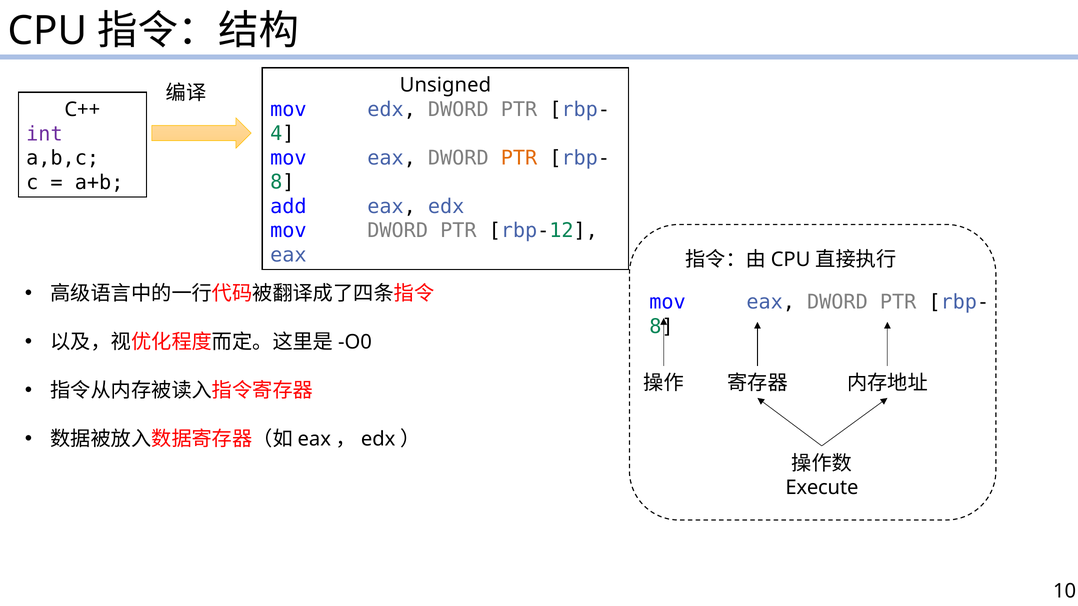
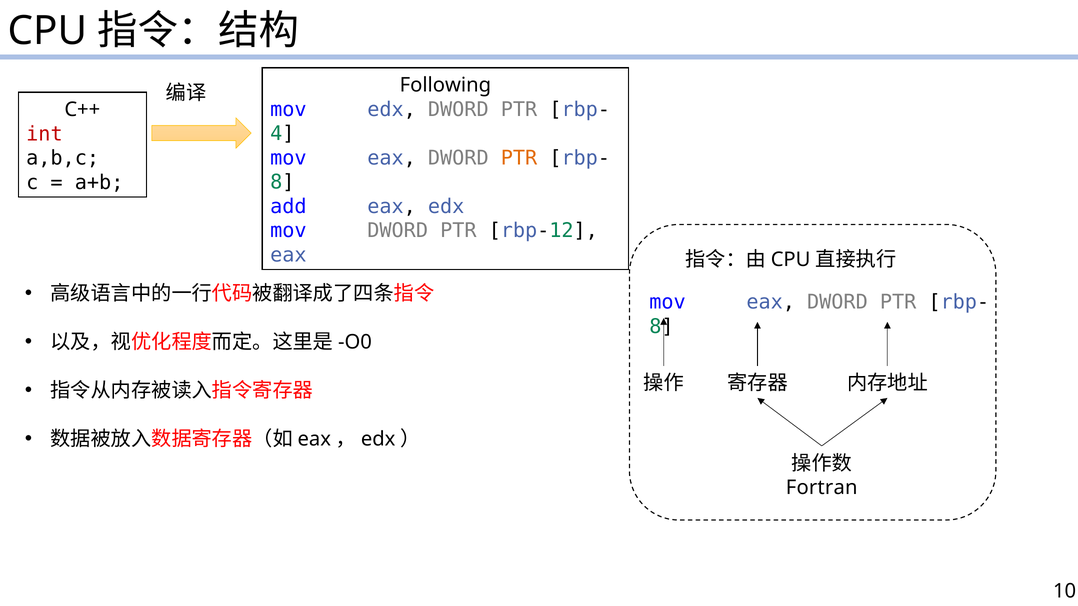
Unsigned: Unsigned -> Following (445, 85)
int colour: purple -> red (44, 134)
Execute: Execute -> Fortran (822, 488)
